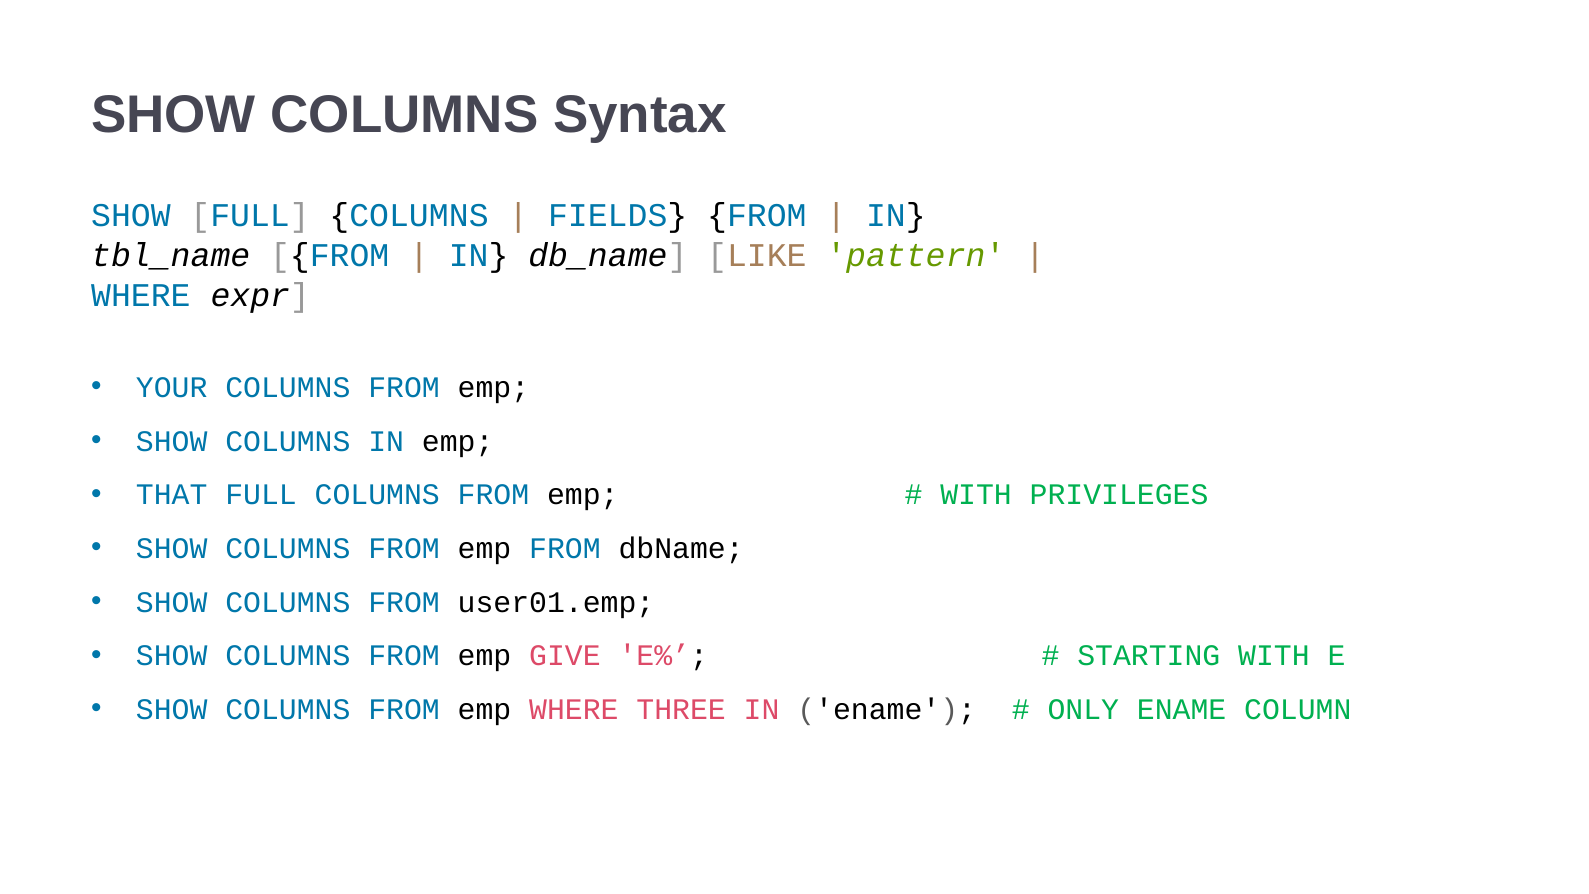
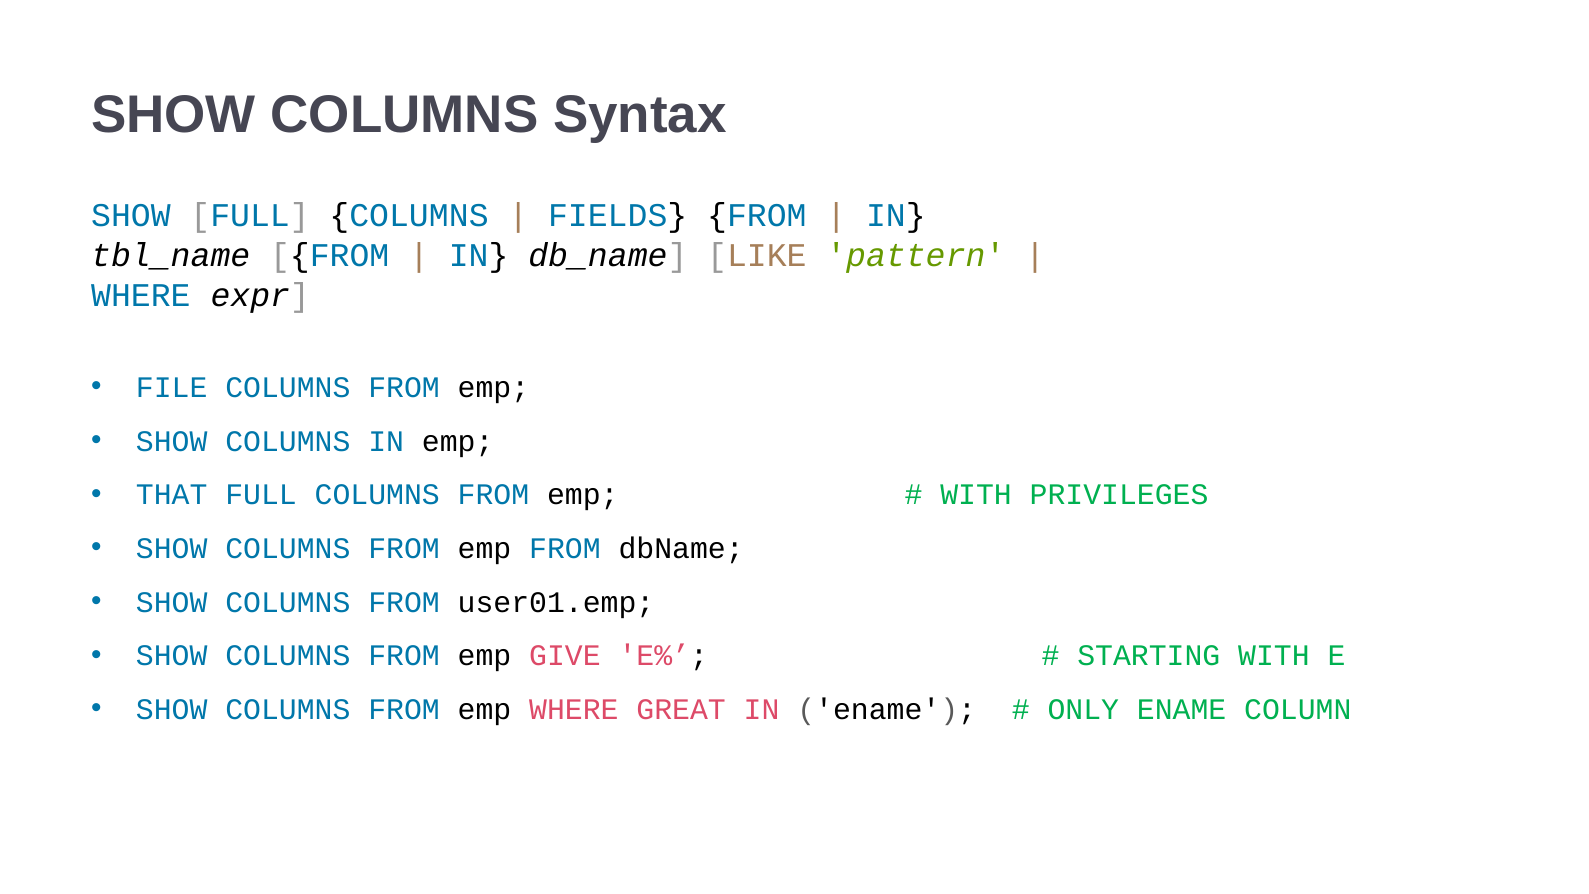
YOUR: YOUR -> FILE (172, 388)
THREE: THREE -> GREAT (681, 709)
